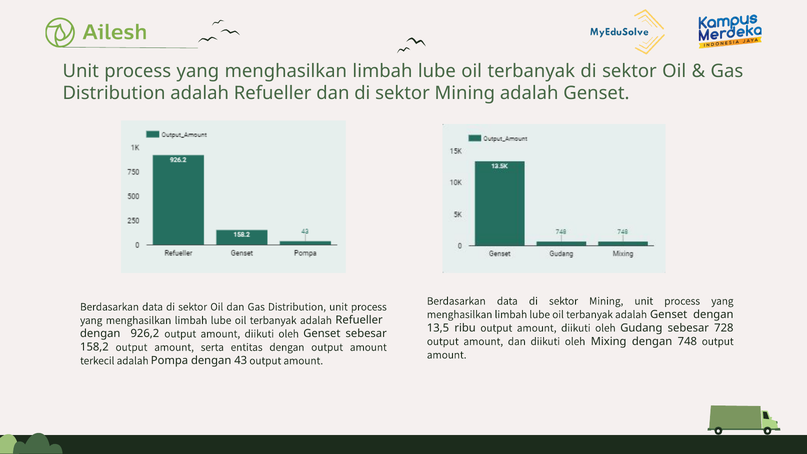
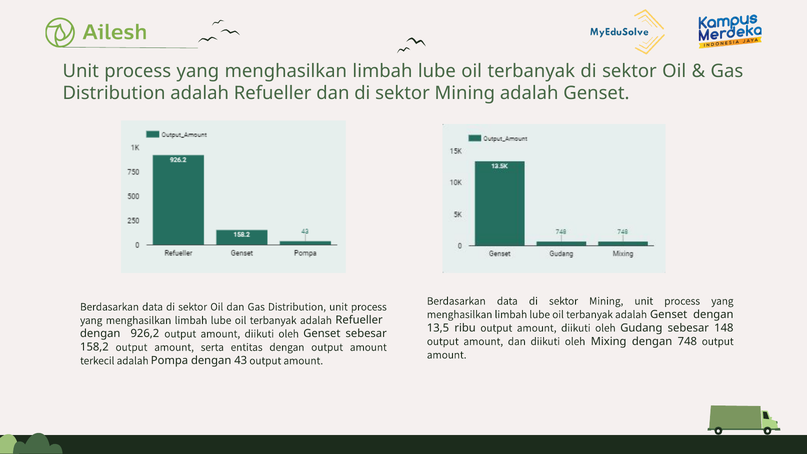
728: 728 -> 148 (724, 328)
